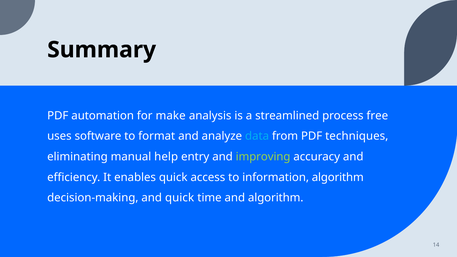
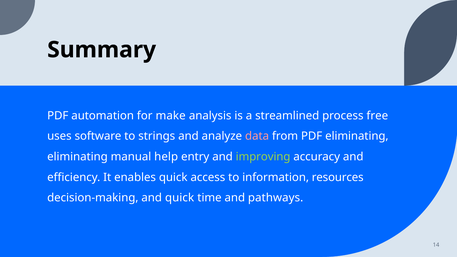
format: format -> strings (157, 136)
data colour: light blue -> pink (257, 136)
PDF techniques: techniques -> eliminating (357, 136)
information algorithm: algorithm -> resources (338, 177)
and algorithm: algorithm -> pathways (276, 198)
